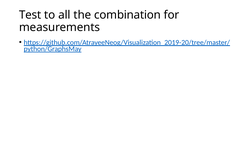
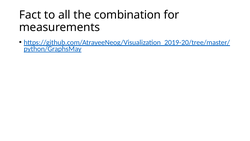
Test: Test -> Fact (30, 15)
